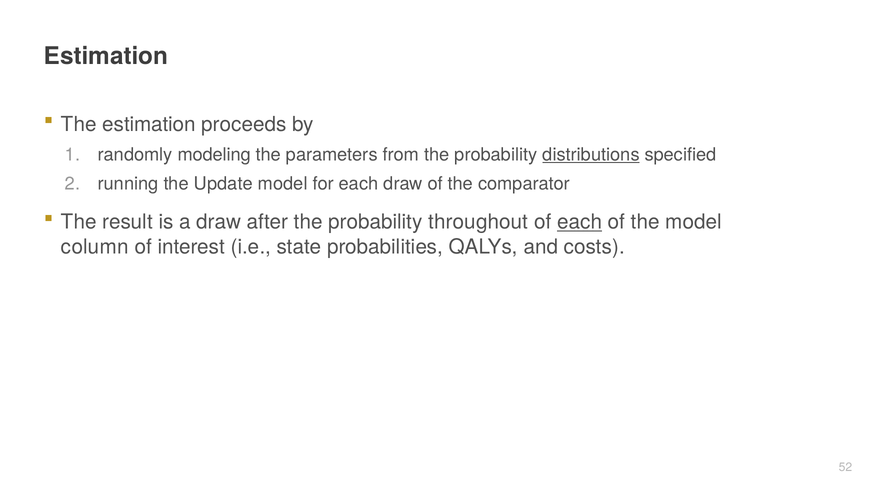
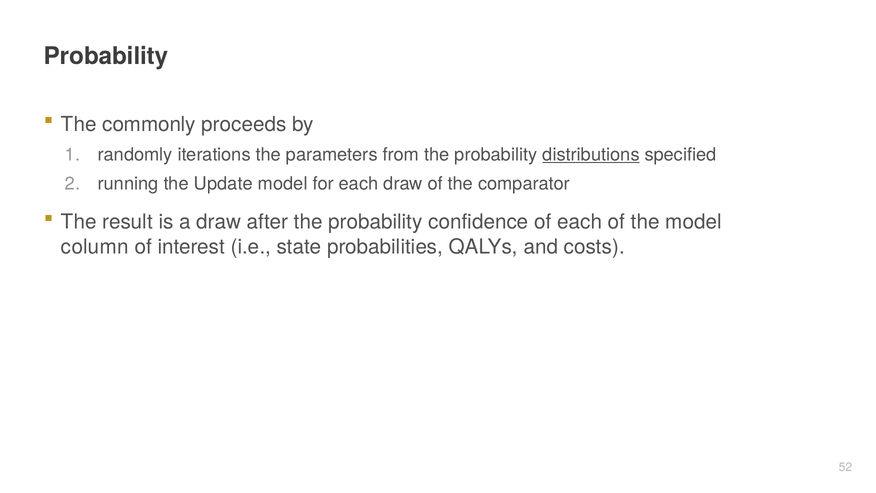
Estimation: Estimation -> Probability (106, 56)
The estimation: estimation -> commonly (149, 124)
modeling: modeling -> iterations (214, 155)
throughout: throughout -> confidence (478, 222)
each underline: present -> none (580, 222)
